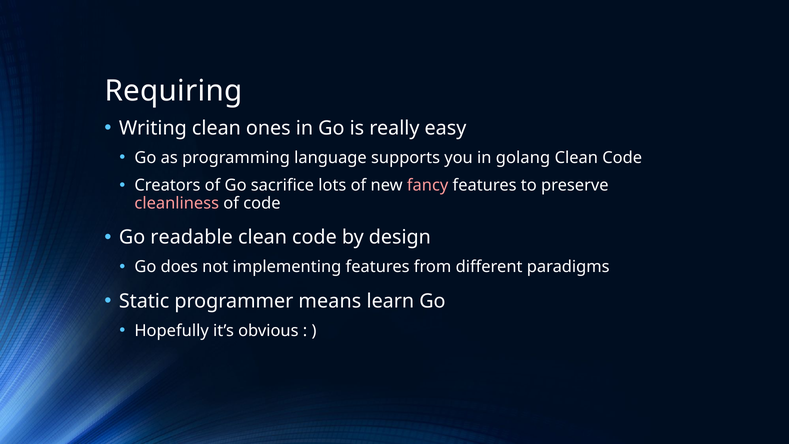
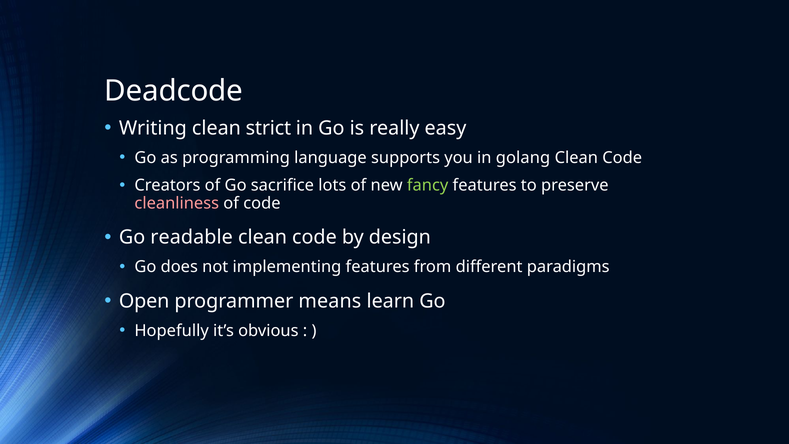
Requiring: Requiring -> Deadcode (174, 91)
ones: ones -> strict (268, 128)
fancy colour: pink -> light green (428, 185)
Static: Static -> Open (144, 301)
